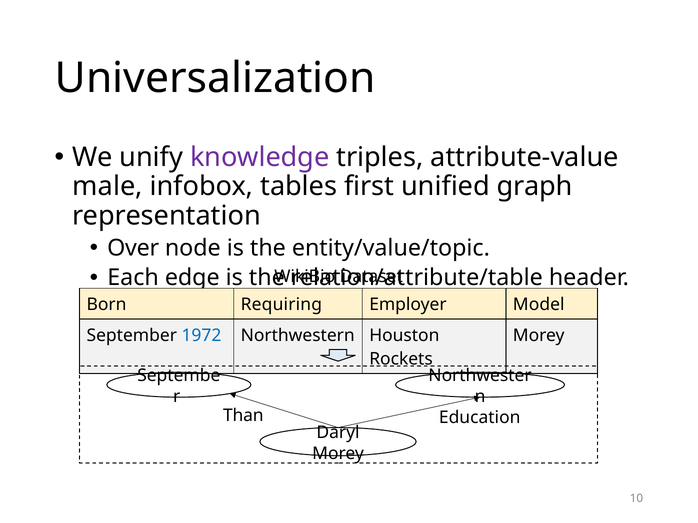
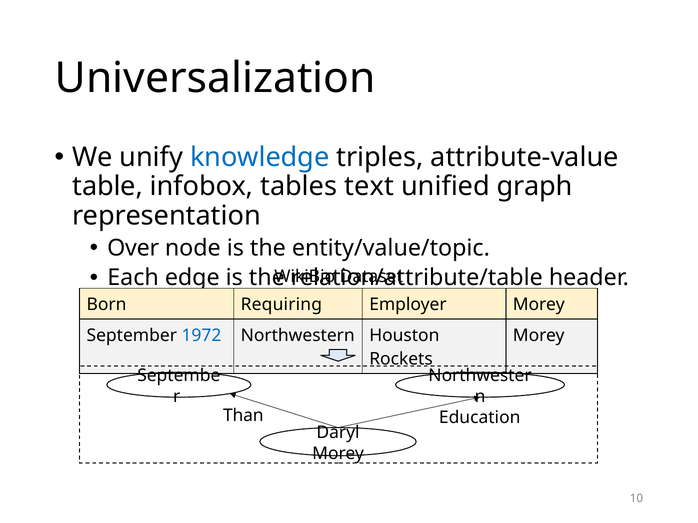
knowledge colour: purple -> blue (260, 157)
male: male -> table (108, 187)
first: first -> text (369, 187)
Employer Model: Model -> Morey (539, 305)
